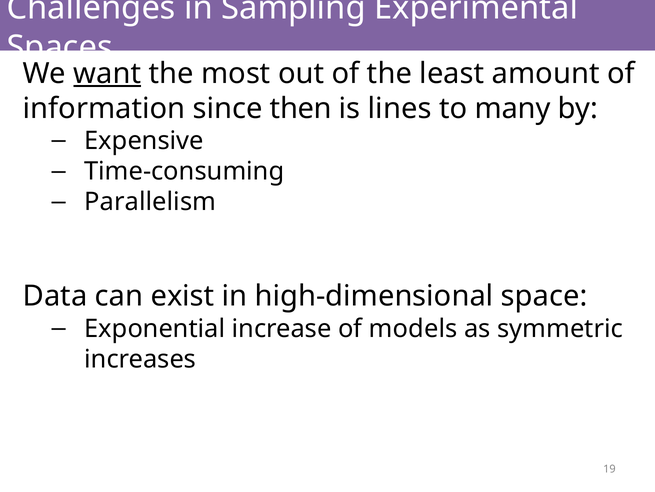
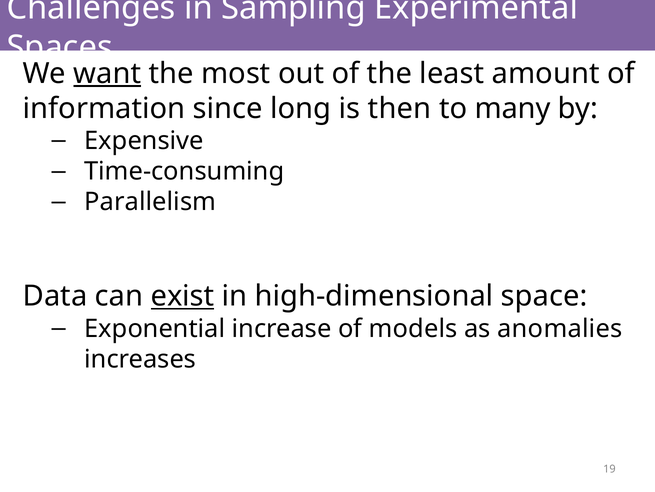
then: then -> long (301, 108)
lines: lines -> then (400, 108)
exist underline: none -> present (182, 296)
symmetric: symmetric -> anomalies (560, 328)
